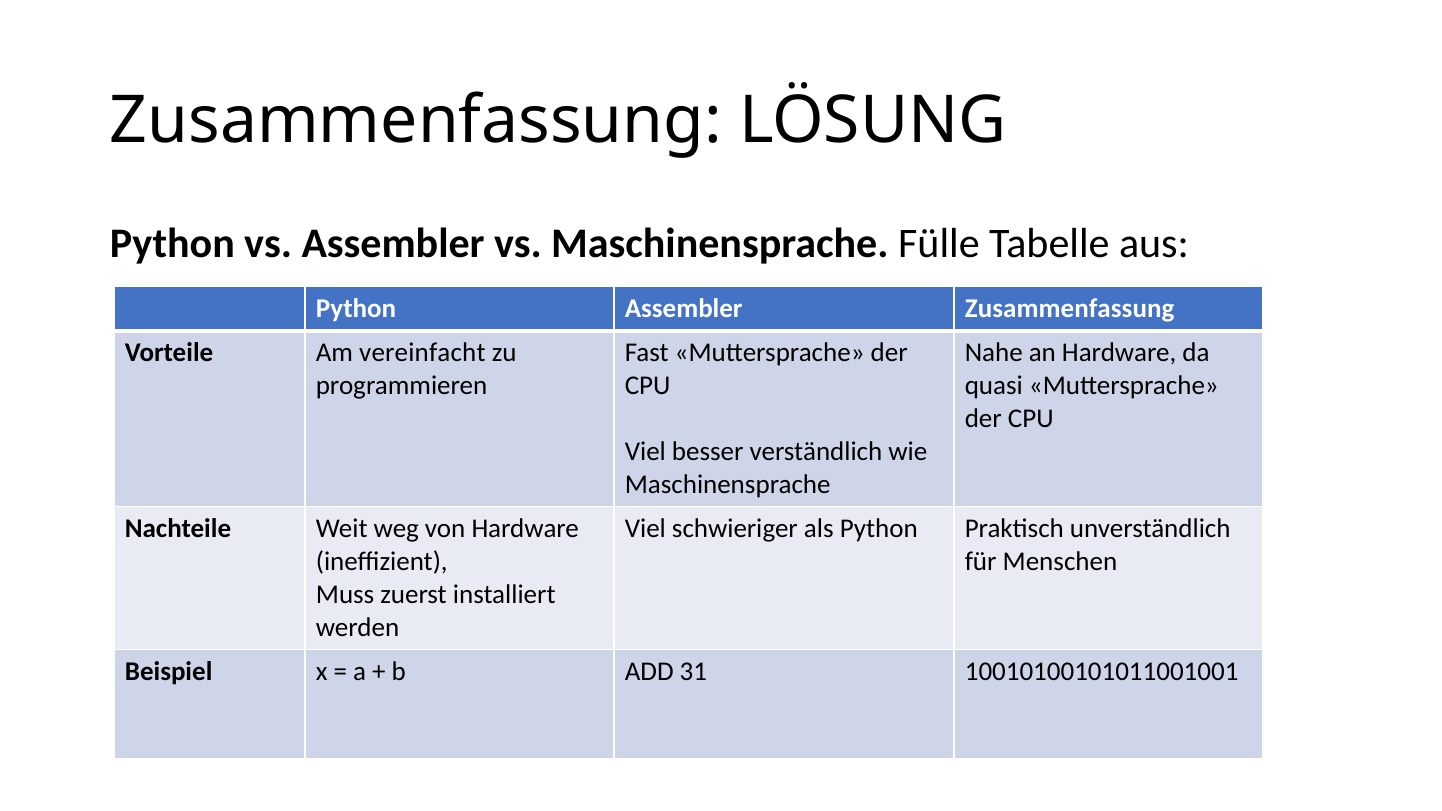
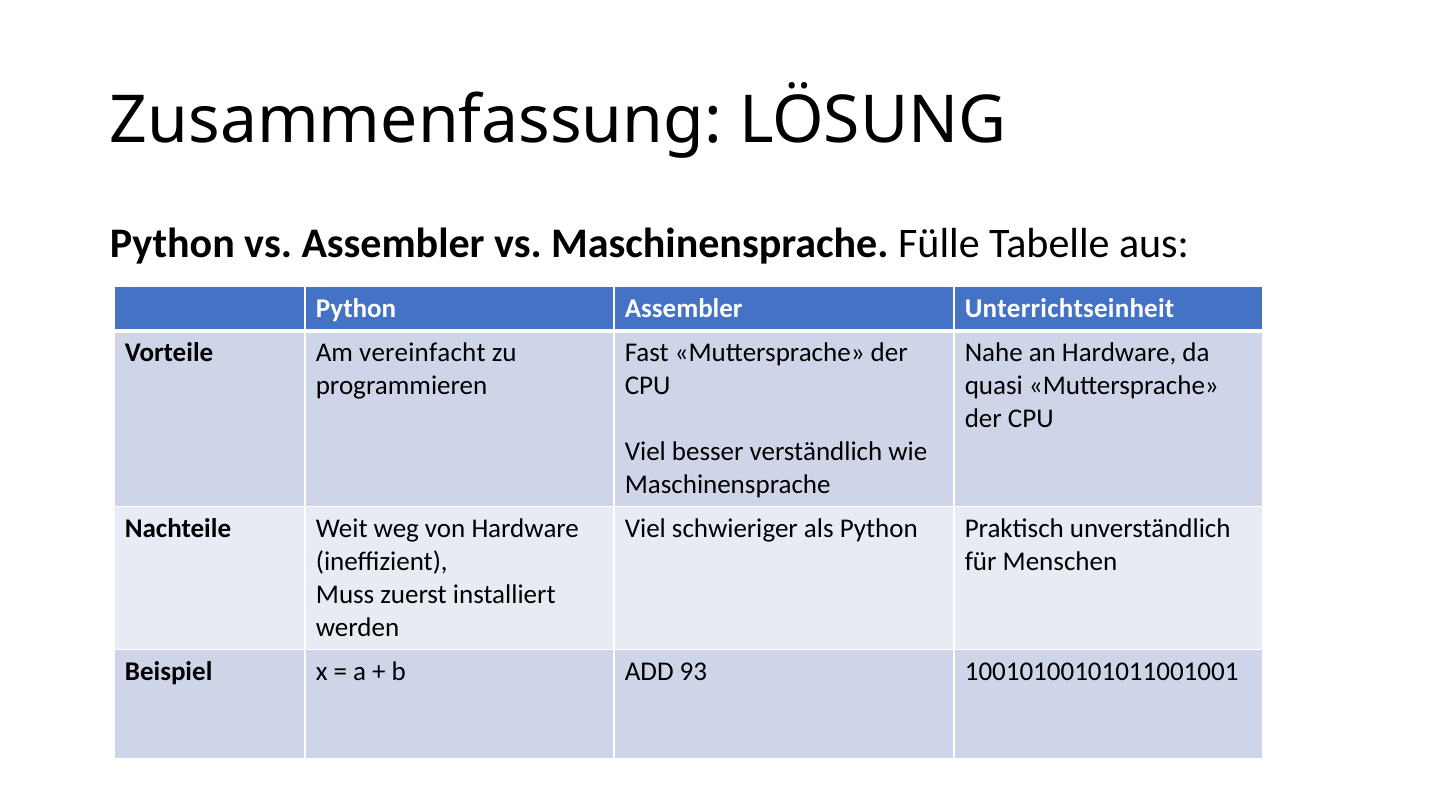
Assembler Zusammenfassung: Zusammenfassung -> Unterrichtseinheit (1070, 309)
31: 31 -> 93 (693, 672)
